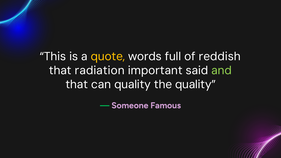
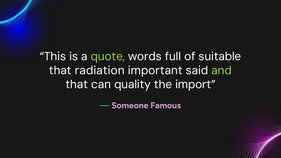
quote colour: yellow -> light green (108, 56)
reddish: reddish -> suitable (220, 56)
the quality: quality -> import (195, 85)
